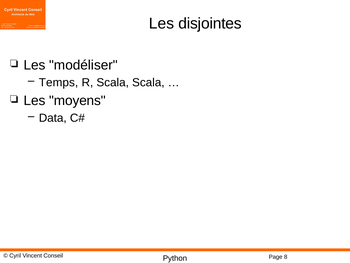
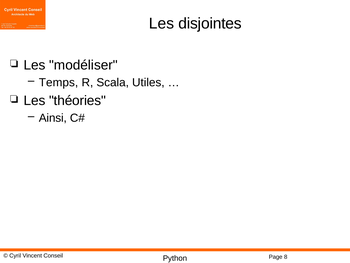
Scala Scala: Scala -> Utiles (148, 82)
moyens: moyens -> théories (77, 100)
Data: Data -> Ainsi (53, 118)
